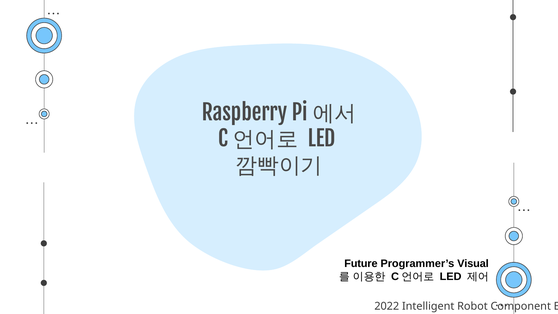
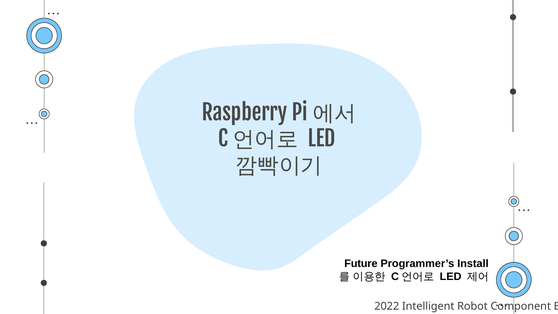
Visual: Visual -> Install (473, 264)
